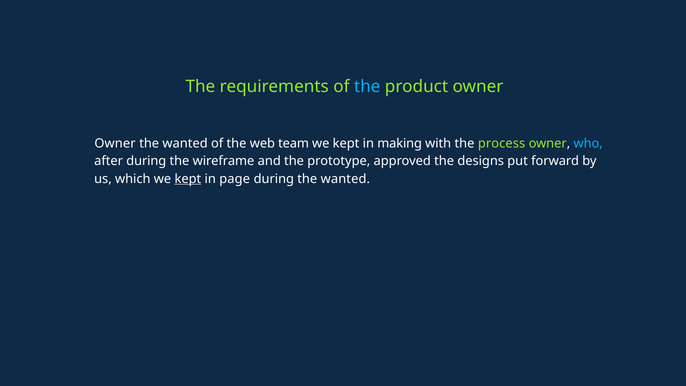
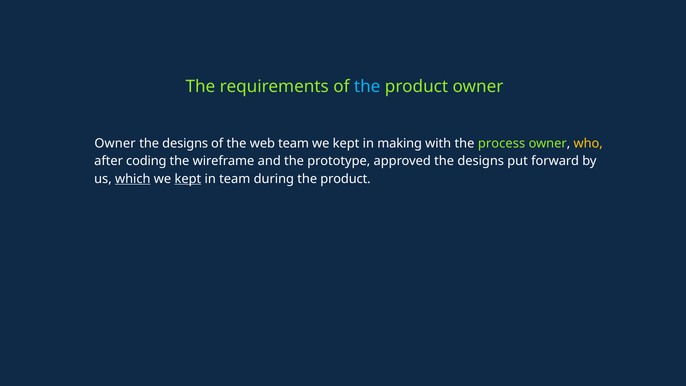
wanted: wanted -> designs (185, 143)
who colour: light blue -> yellow (588, 143)
after during: during -> coding (146, 161)
which underline: none -> present (133, 179)
in page: page -> team (235, 179)
during the wanted: wanted -> product (345, 179)
